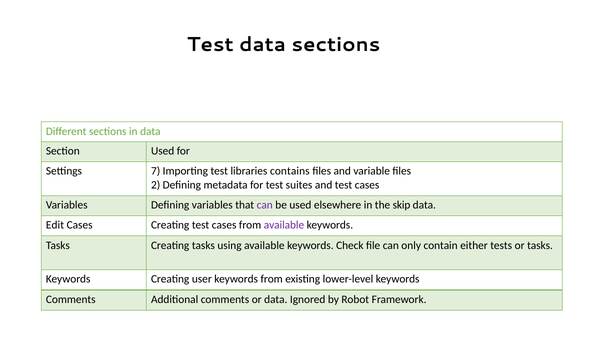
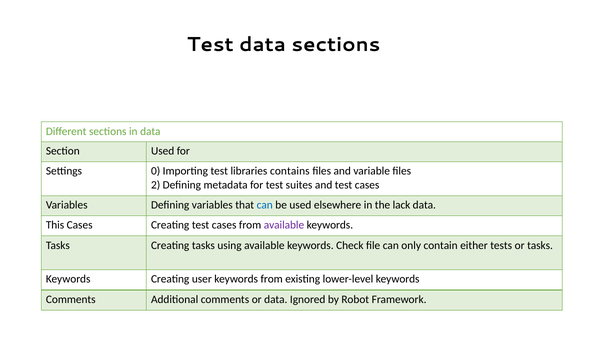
7: 7 -> 0 (156, 171)
can colour: purple -> blue (265, 205)
skip: skip -> lack (402, 205)
Edit: Edit -> This (55, 225)
